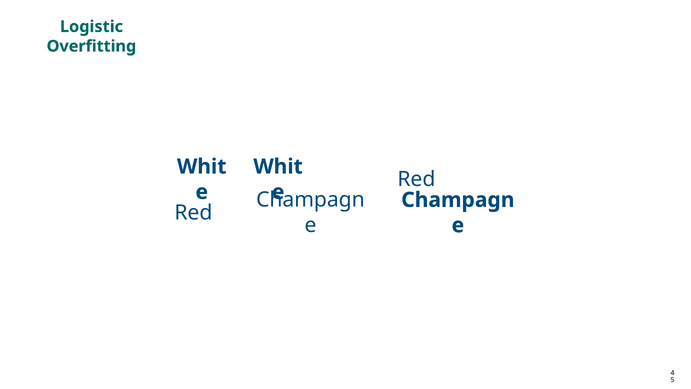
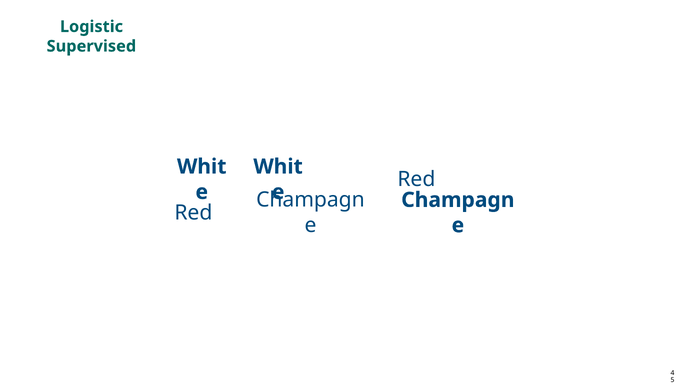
Overfitting: Overfitting -> Supervised (91, 46)
